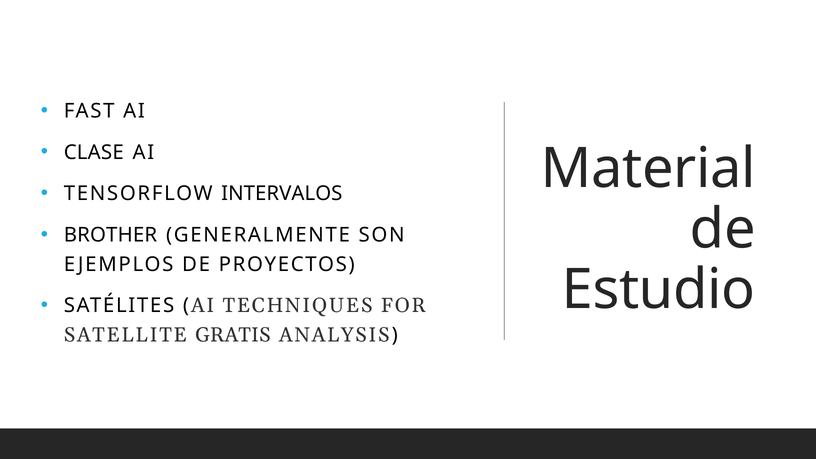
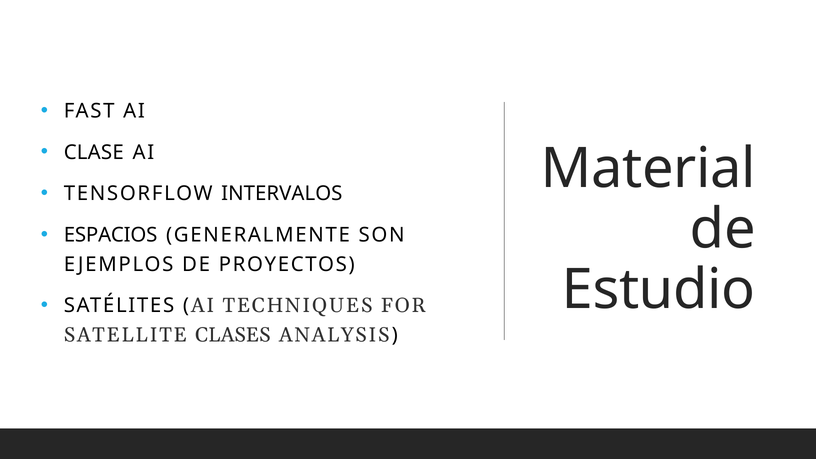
BROTHER: BROTHER -> ESPACIOS (111, 235)
GRATIS: GRATIS -> CLASES (233, 335)
